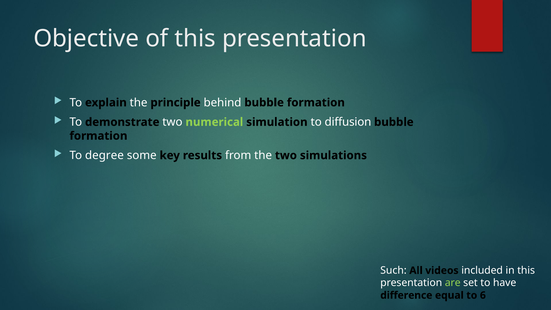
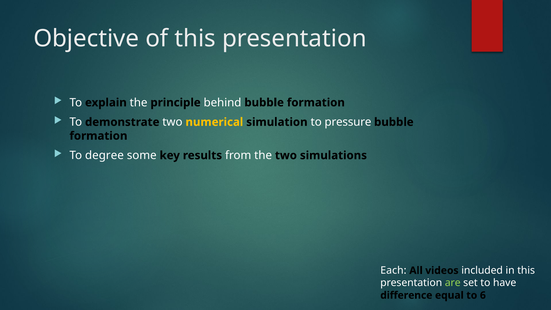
numerical colour: light green -> yellow (214, 122)
diffusion: diffusion -> pressure (348, 122)
Such: Such -> Each (393, 270)
